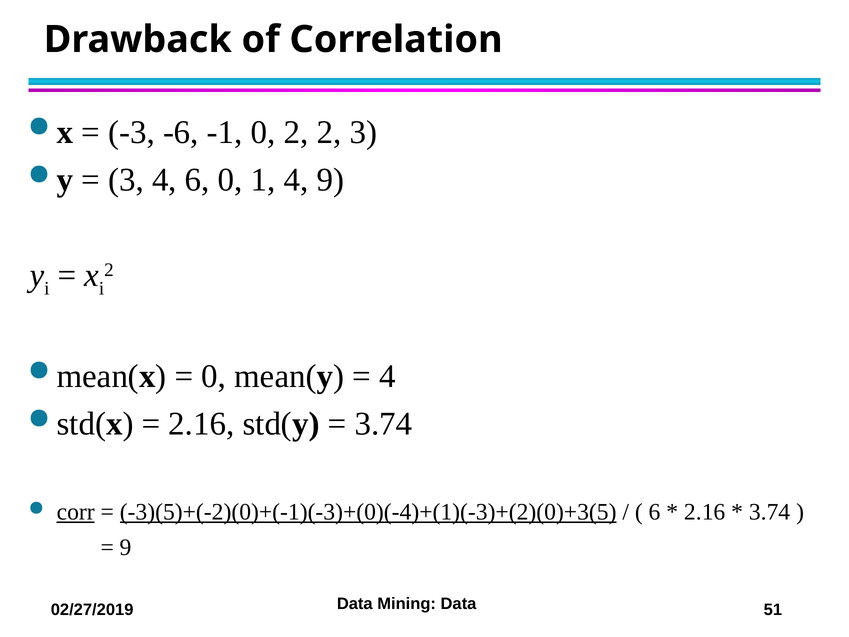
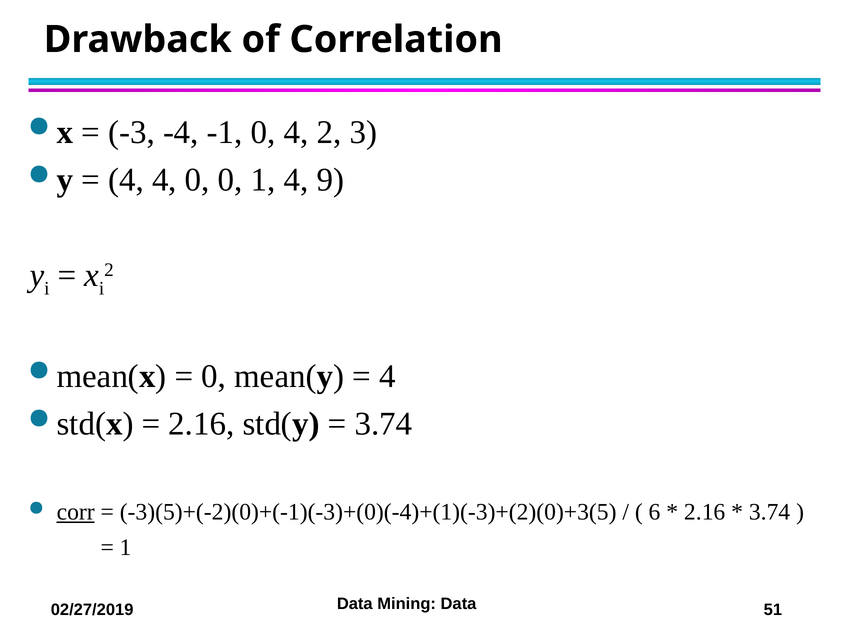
-6: -6 -> -4 (181, 132)
0 2: 2 -> 4 (296, 132)
3: 3 -> 4 (126, 180)
4 6: 6 -> 0 (197, 180)
-3)(5)+(-2)(0)+(-1)(-3)+(0)(-4)+(1)(-3)+(2)(0)+3(5 underline: present -> none (368, 512)
9: 9 -> 1 (126, 547)
